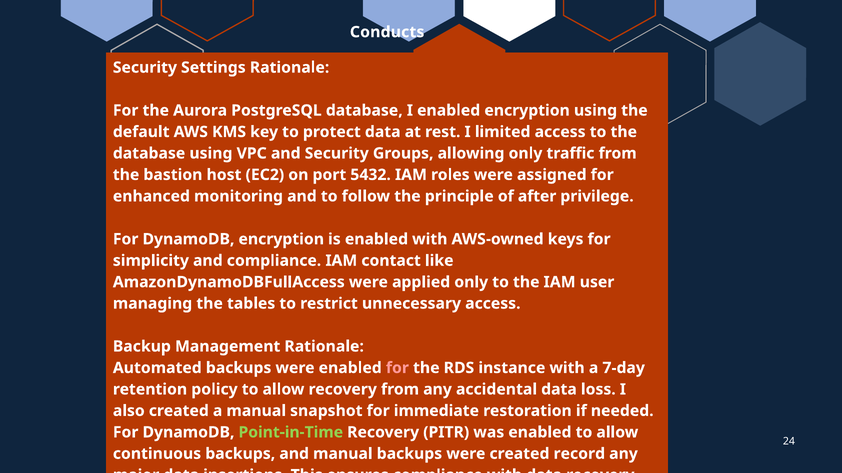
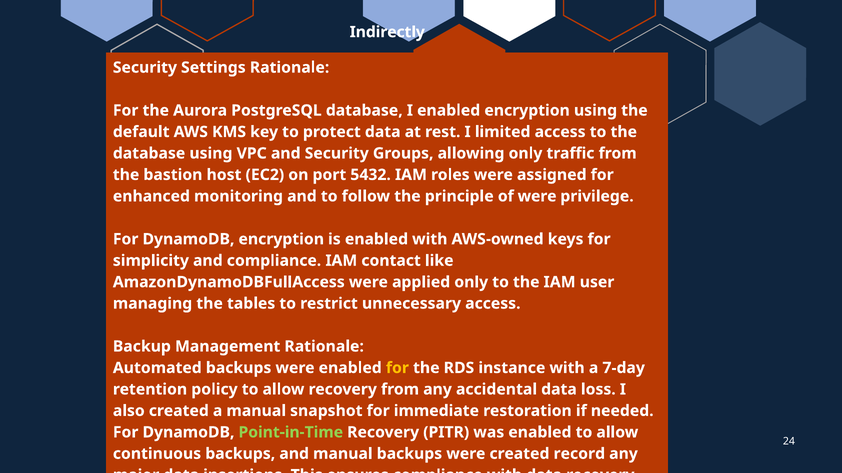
Conducts: Conducts -> Indirectly (387, 32)
of after: after -> were (537, 196)
for colour: pink -> yellow (397, 368)
